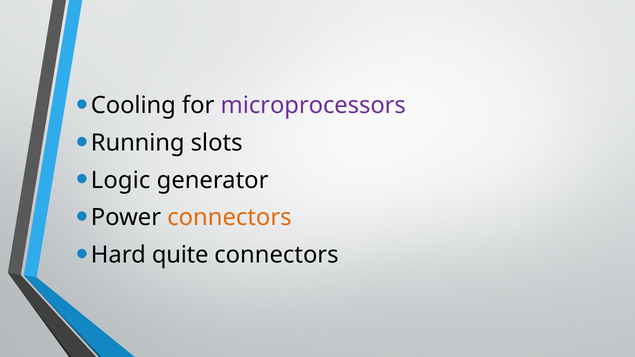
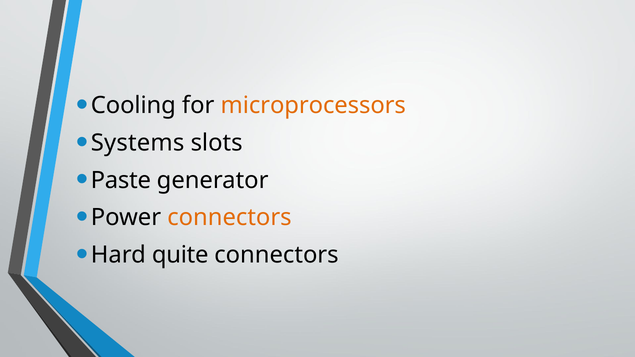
microprocessors colour: purple -> orange (313, 106)
Running: Running -> Systems (138, 143)
Logic: Logic -> Paste (121, 180)
